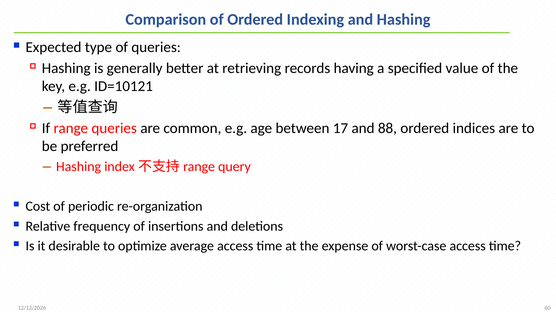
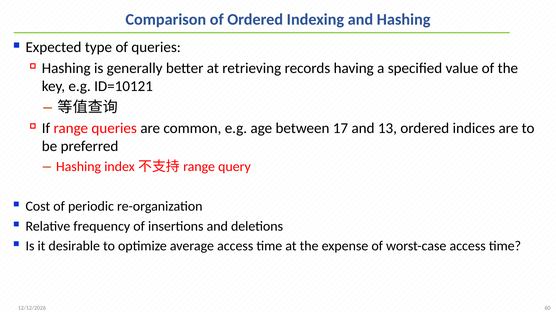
88: 88 -> 13 (387, 129)
